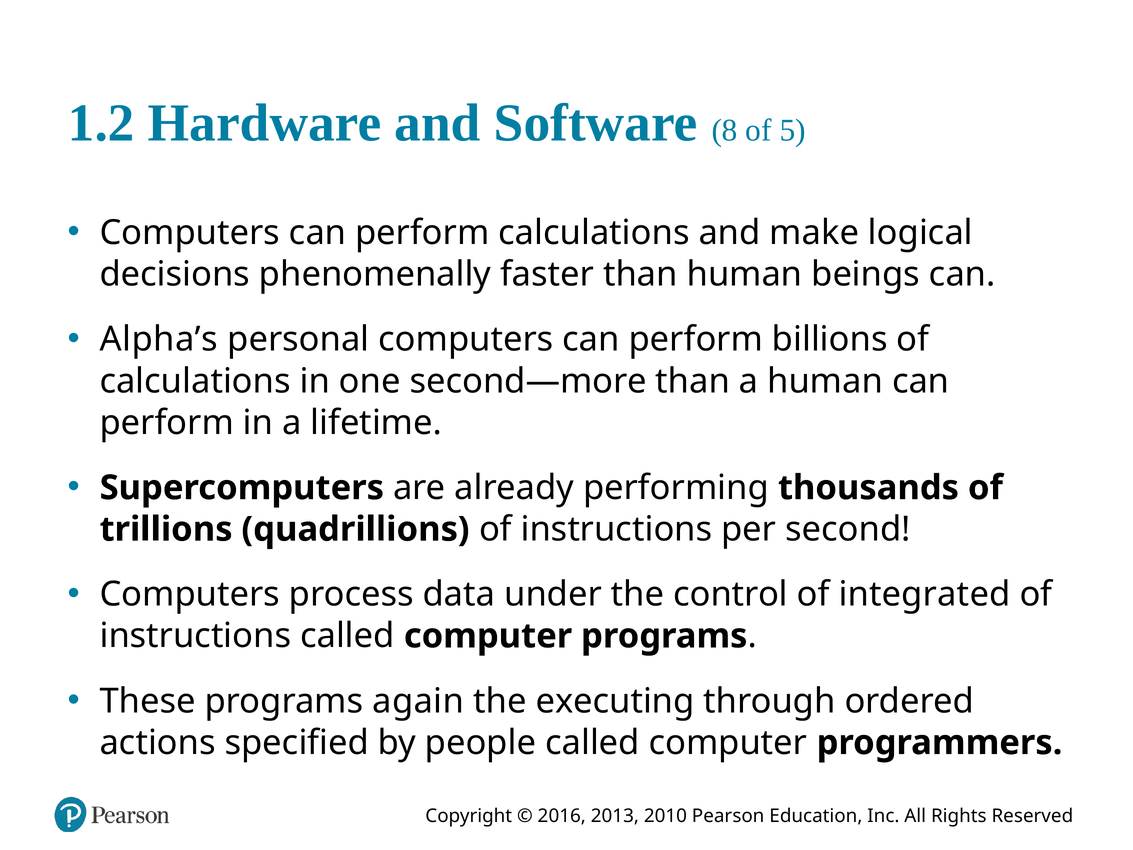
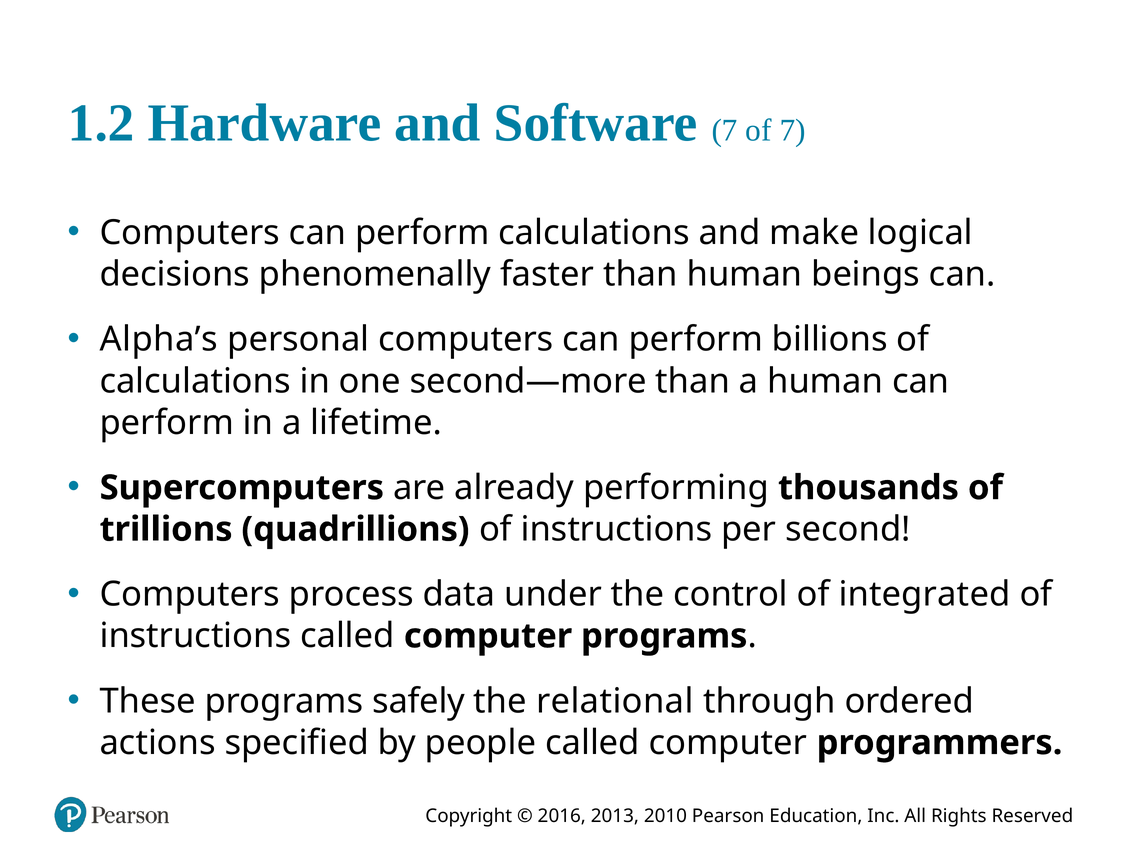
Software 8: 8 -> 7 (725, 130)
of 5: 5 -> 7 (793, 130)
again: again -> safely (419, 701)
executing: executing -> relational (615, 701)
